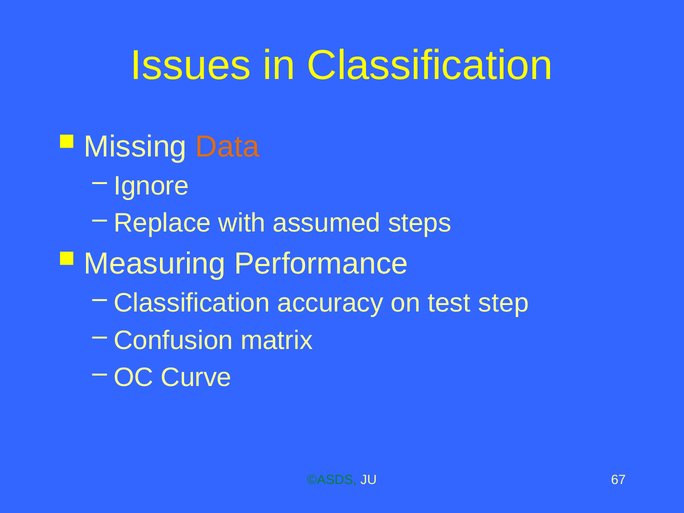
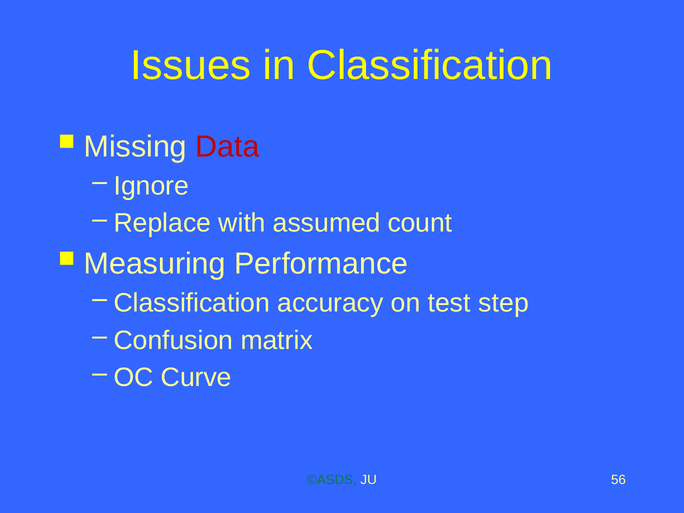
Data colour: orange -> red (227, 147)
steps: steps -> count (420, 223)
67: 67 -> 56 (618, 480)
